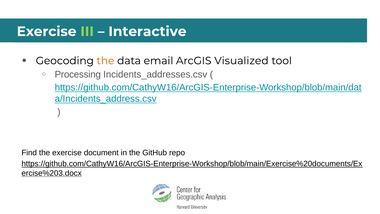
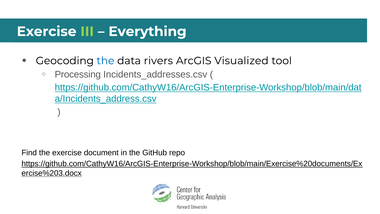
Interactive: Interactive -> Everything (148, 31)
the colour: orange -> blue (106, 61)
email: email -> rivers (158, 61)
